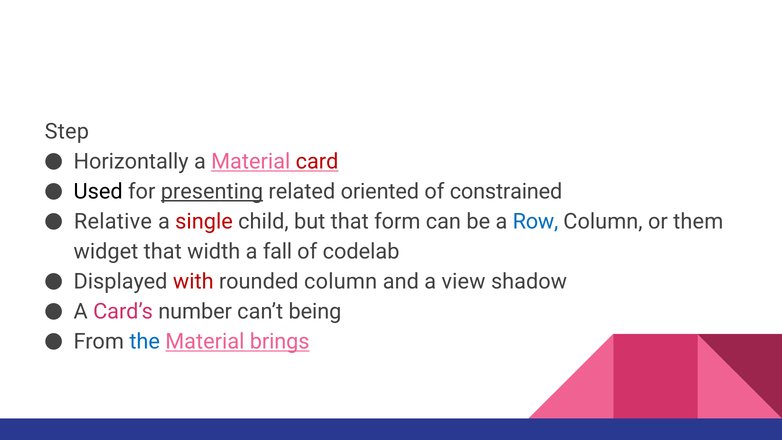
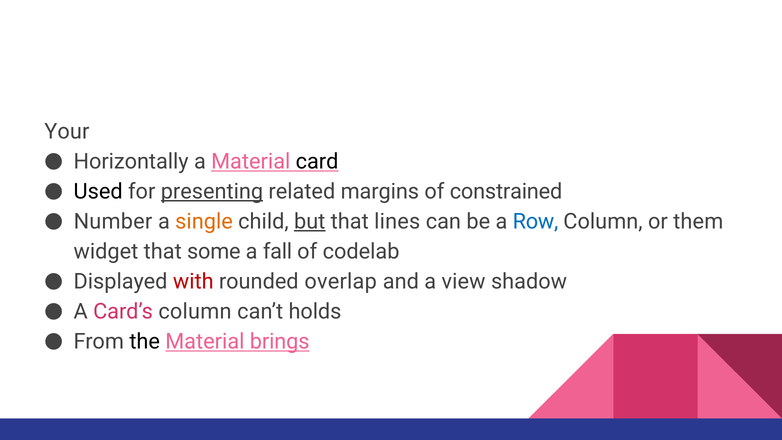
Step: Step -> Your (67, 131)
card colour: red -> black (317, 161)
oriented: oriented -> margins (380, 191)
Relative: Relative -> Number (113, 221)
single colour: red -> orange (204, 221)
but underline: none -> present (310, 221)
form: form -> lines (397, 221)
width: width -> some (214, 251)
rounded column: column -> overlap (341, 281)
Card’s number: number -> column (195, 311)
being: being -> holds (315, 311)
the colour: blue -> black (145, 341)
